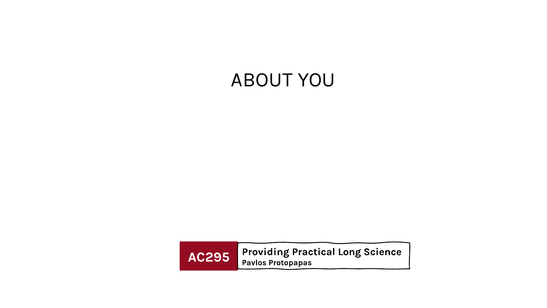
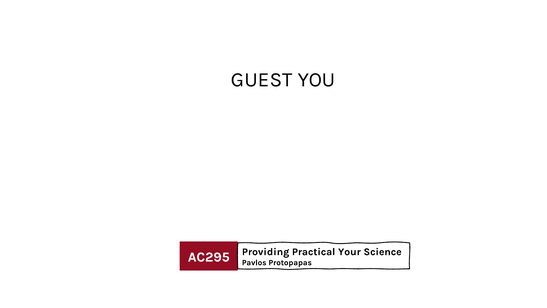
ABOUT: ABOUT -> GUEST (262, 80)
Long: Long -> Your (349, 252)
